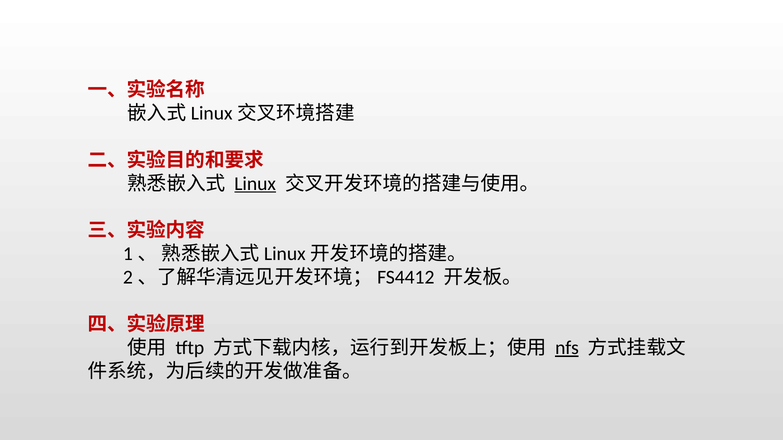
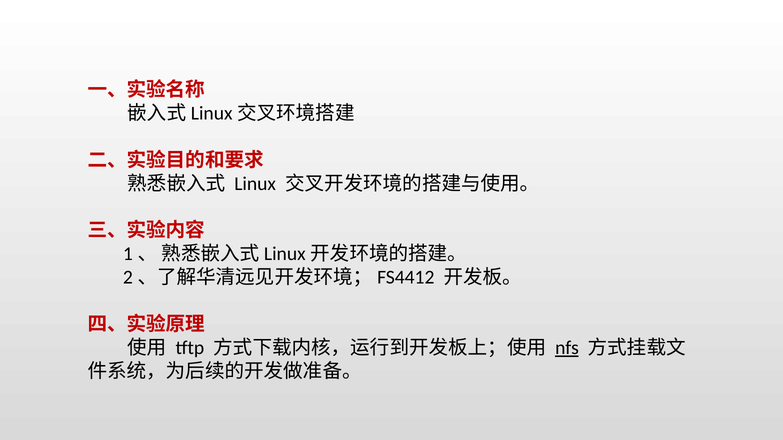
Linux underline: present -> none (255, 184)
